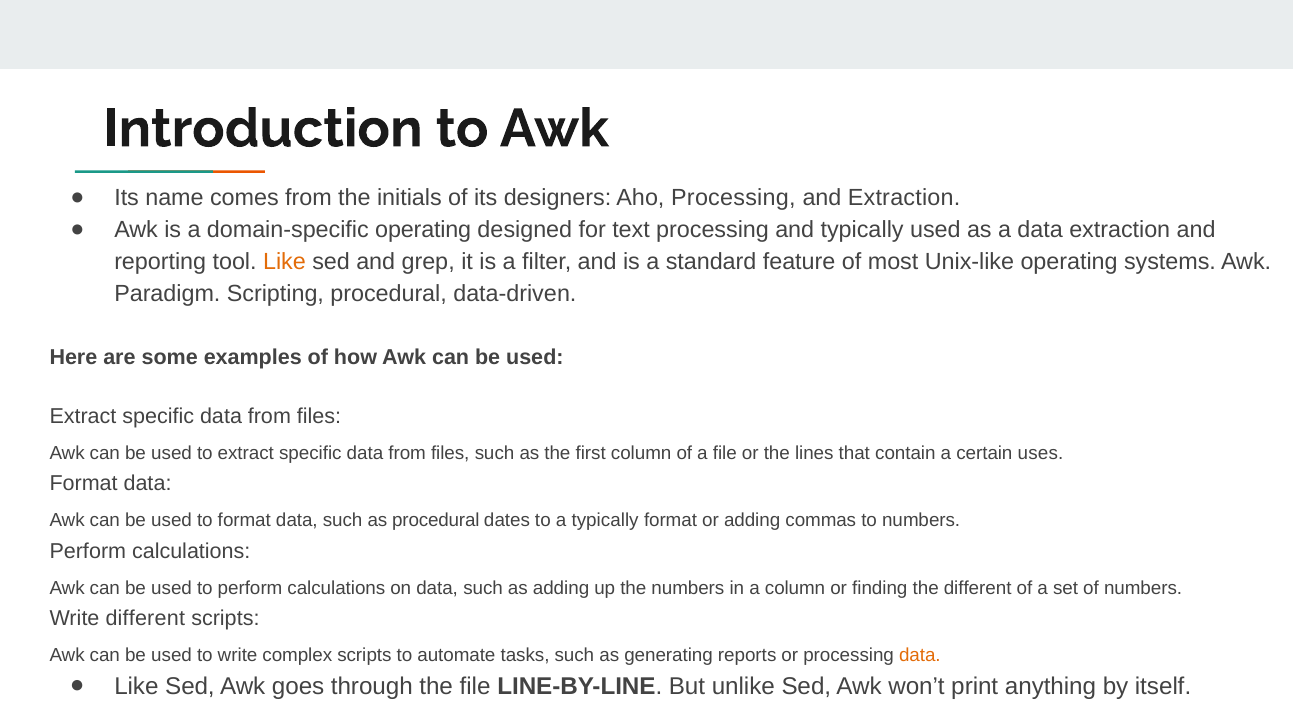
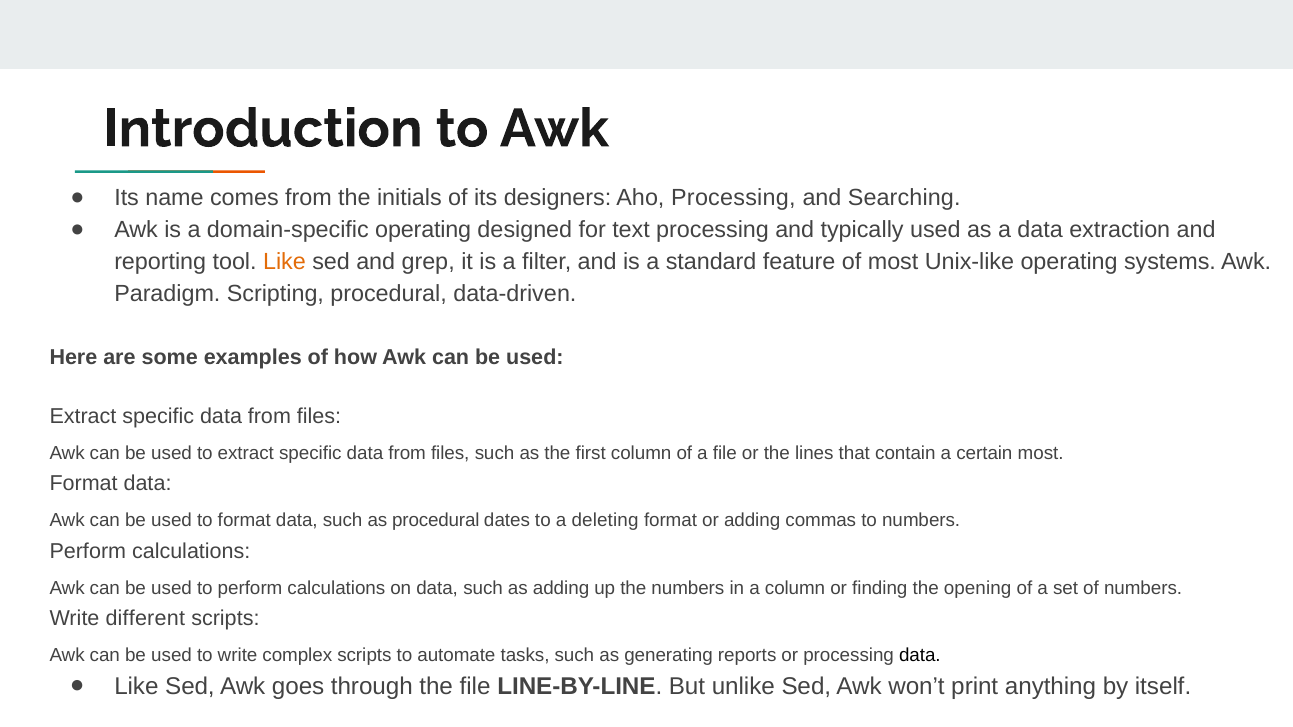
and Extraction: Extraction -> Searching (904, 198)
certain uses: uses -> most (1041, 453)
a typically: typically -> deleting (605, 521)
the different: different -> opening (978, 588)
data colour: orange -> black (920, 656)
